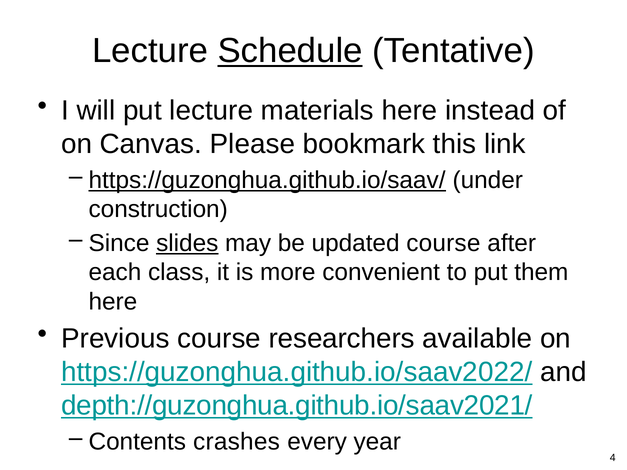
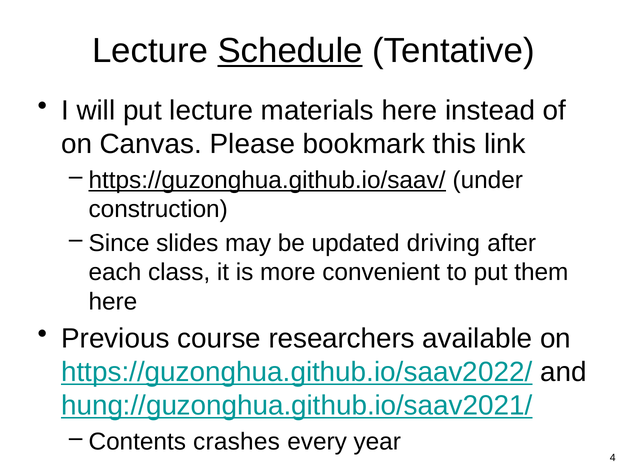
slides underline: present -> none (187, 243)
updated course: course -> driving (443, 243)
depth://guzonghua.github.io/saav2021/: depth://guzonghua.github.io/saav2021/ -> hung://guzonghua.github.io/saav2021/ (297, 406)
